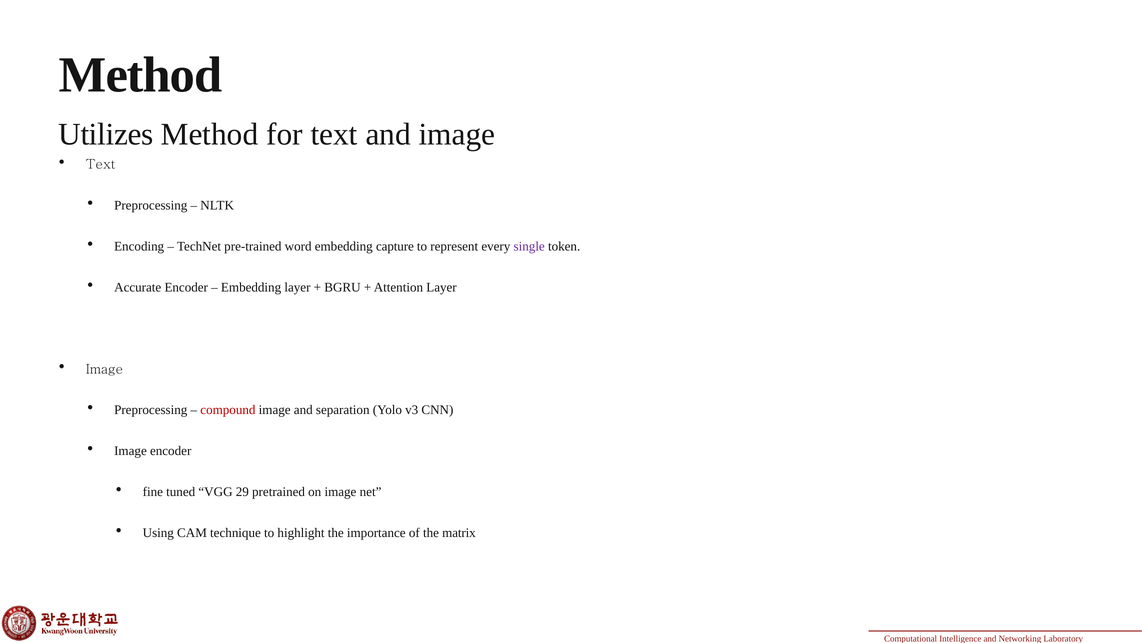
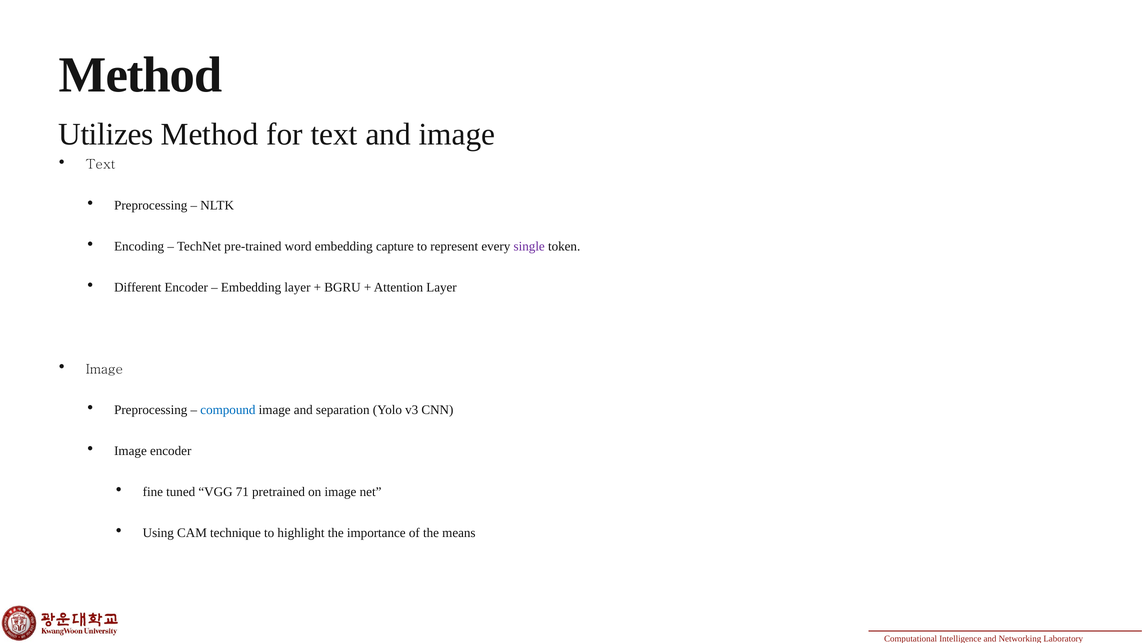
Accurate: Accurate -> Different (138, 287)
compound colour: red -> blue (228, 410)
29: 29 -> 71 (242, 492)
matrix: matrix -> means (459, 532)
